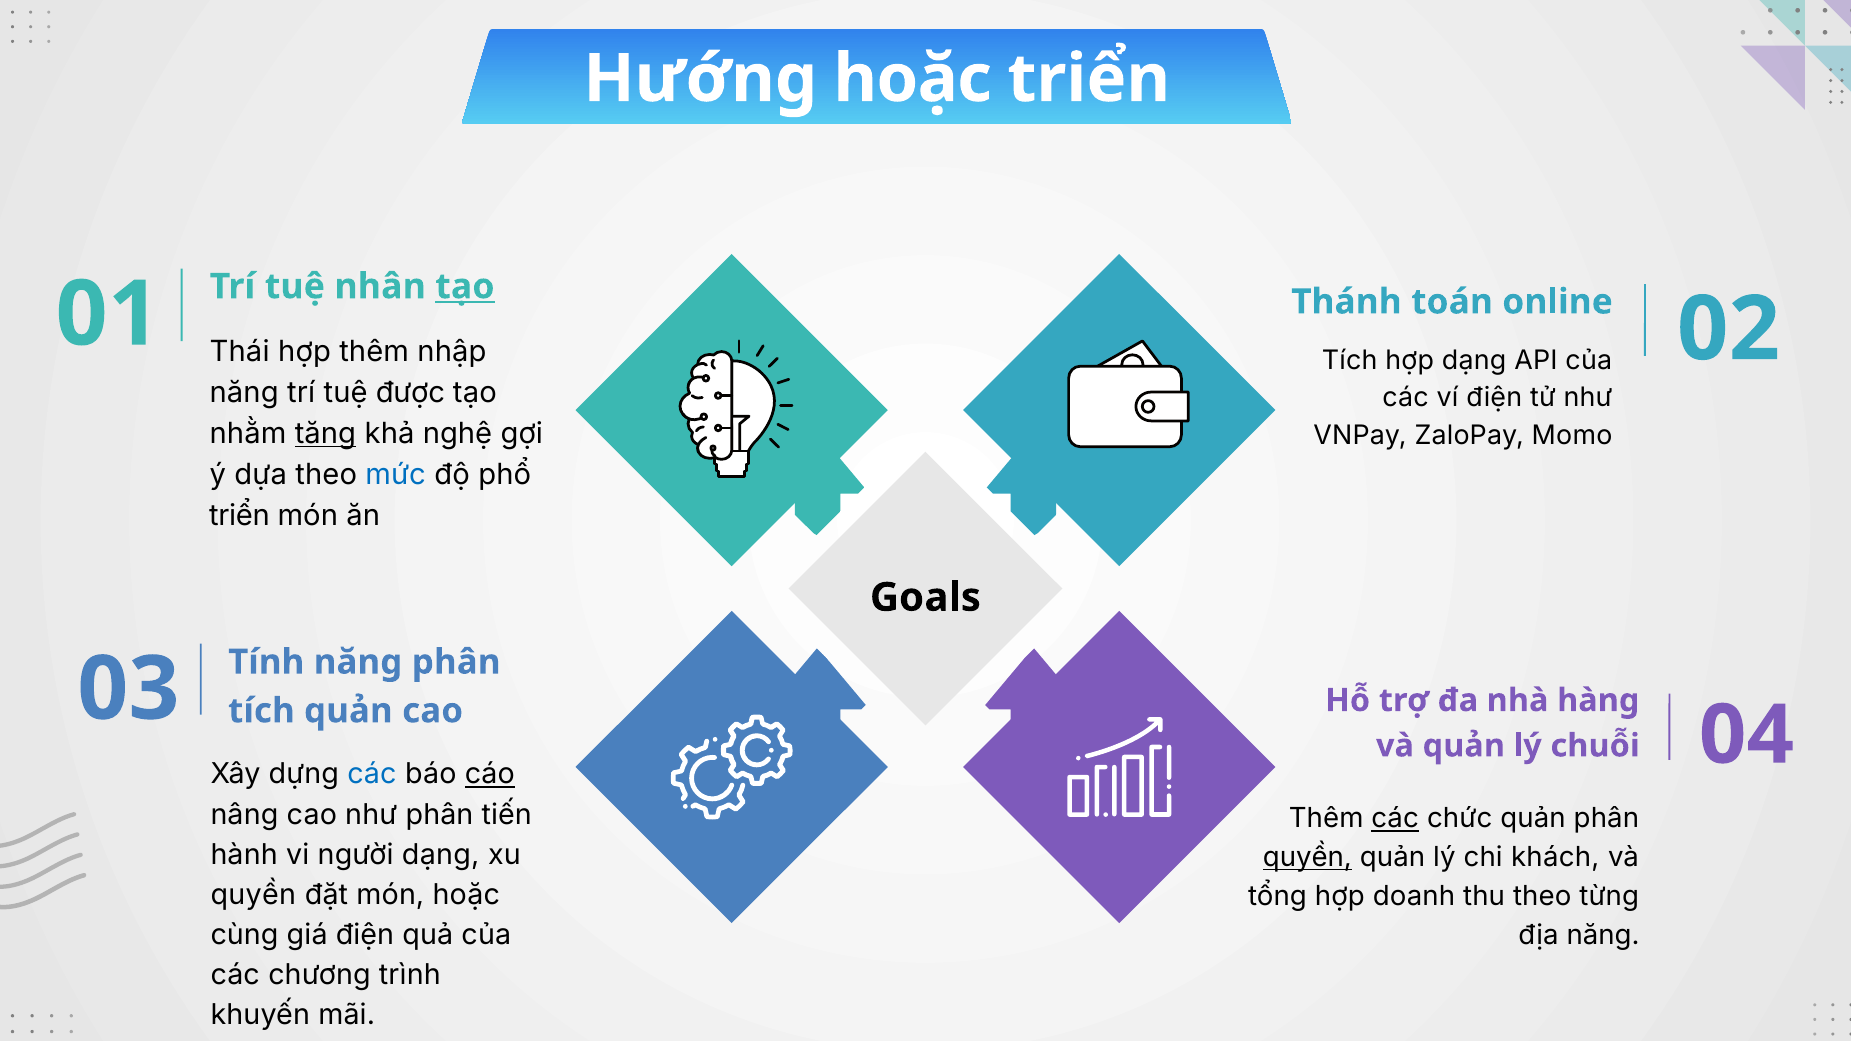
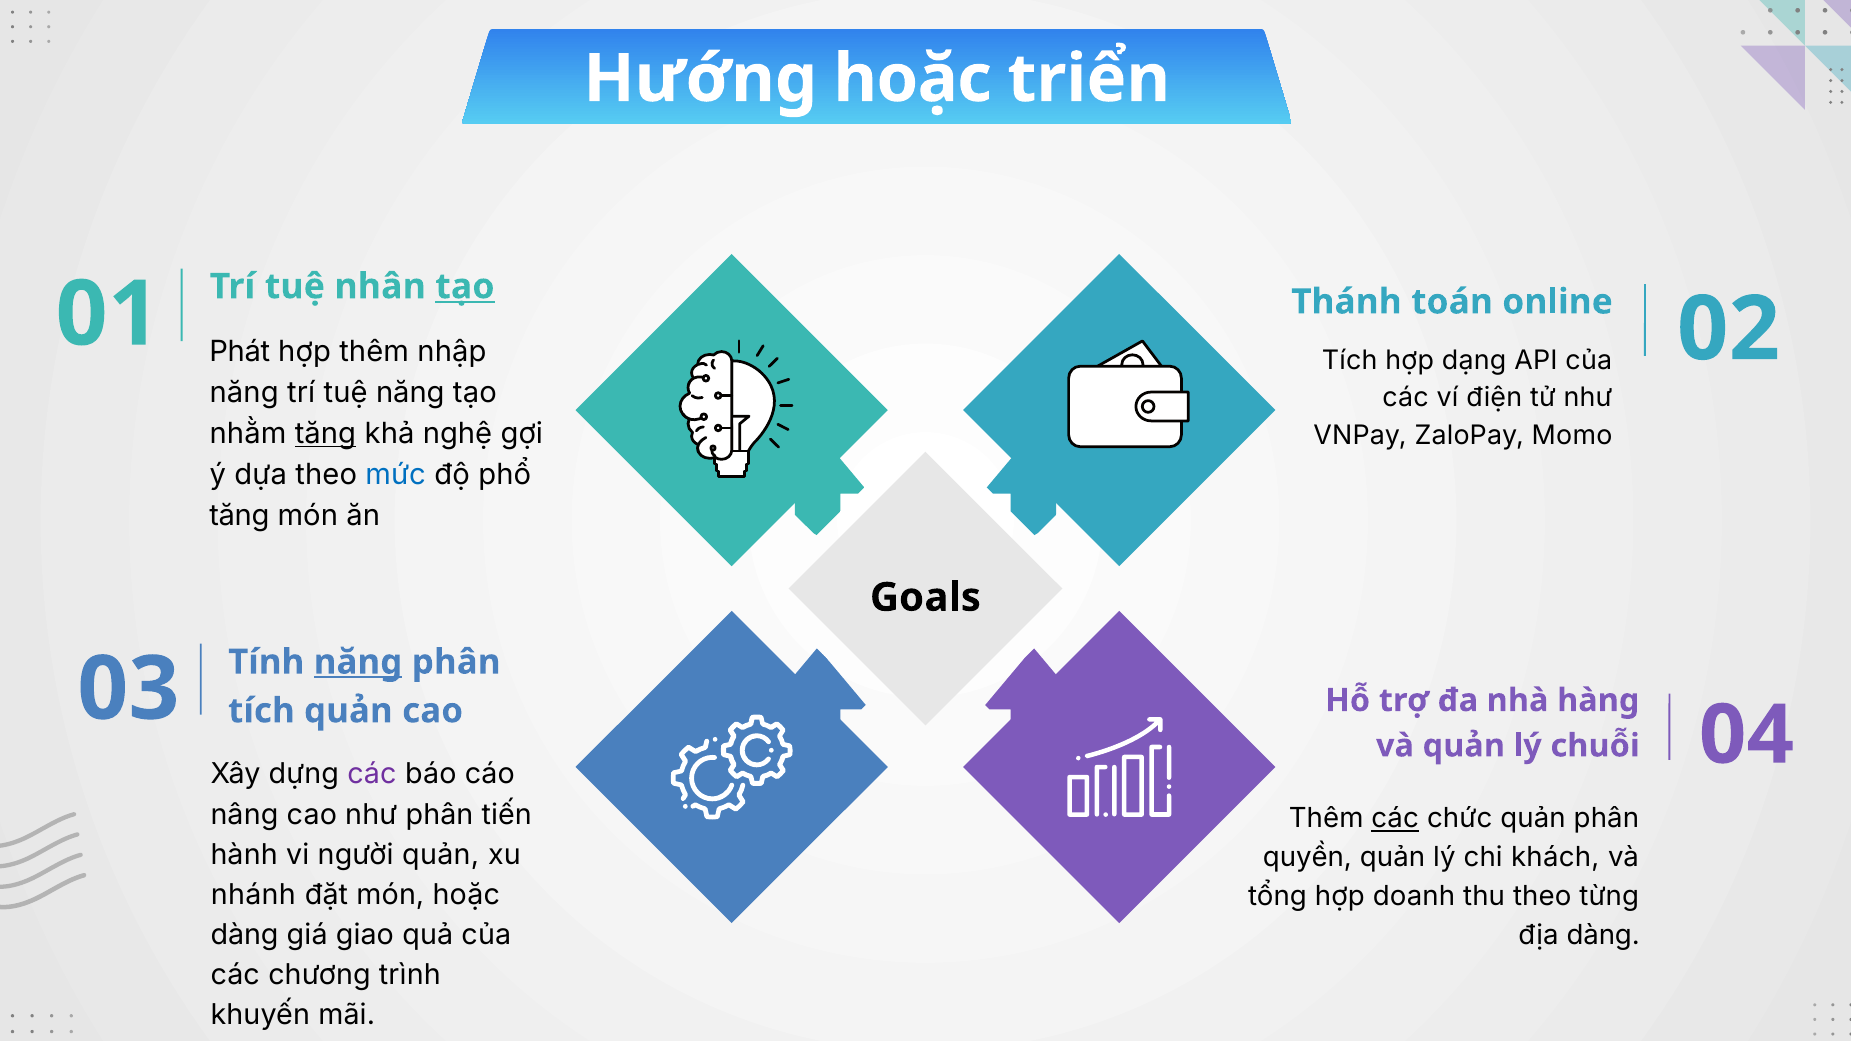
Thái: Thái -> Phát (240, 352)
tuệ được: được -> năng (410, 393)
triển: triển -> tăng (239, 516)
năng underline: none -> present (358, 662)
các colour: blue -> purple (372, 775)
cáo underline: present -> none (490, 775)
người dạng: dạng -> quản (441, 855)
quyền underline: present -> none (1307, 858)
quyền: quyền -> nhánh (253, 895)
cùng: cùng -> dàng (245, 935)
giá điện: điện -> giao (365, 935)
địa năng: năng -> dàng (1603, 935)
